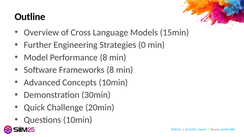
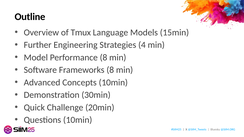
Cross: Cross -> Tmux (81, 33)
0: 0 -> 4 (142, 45)
